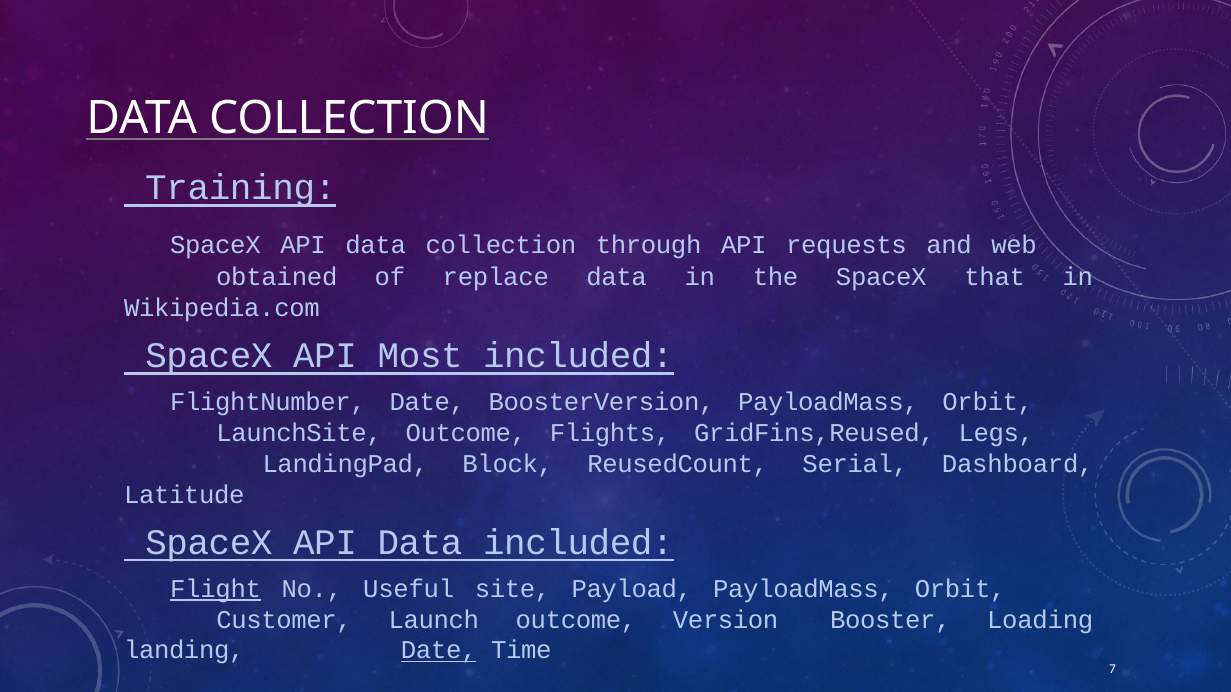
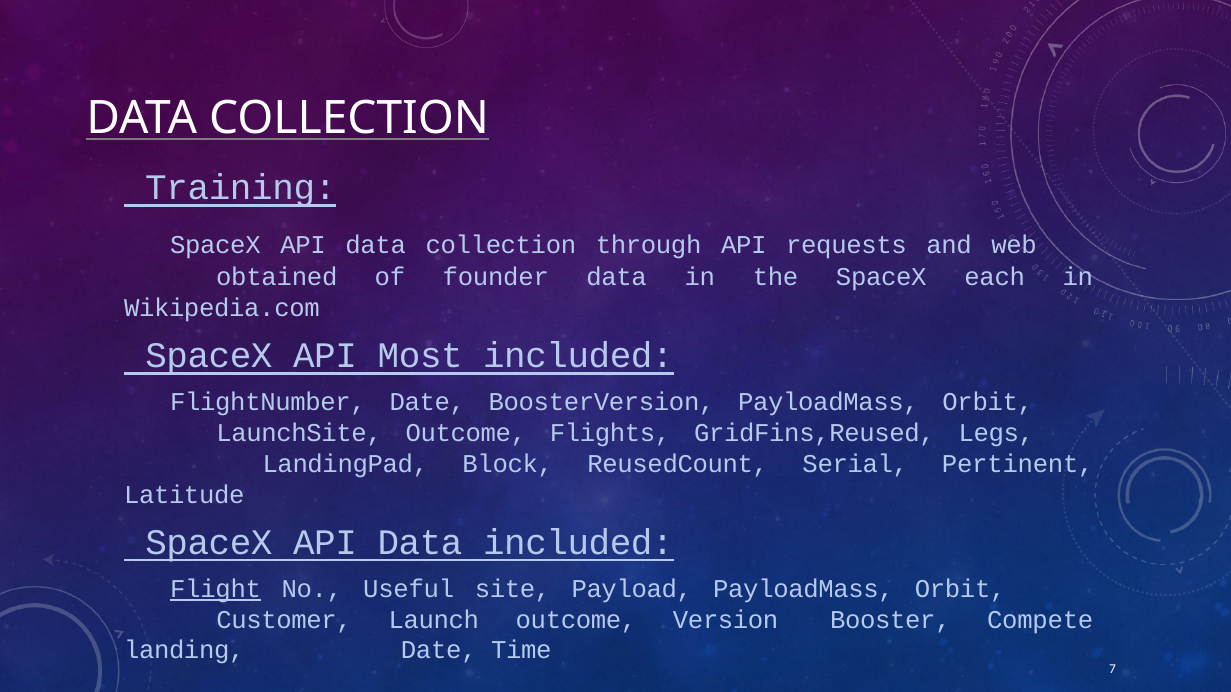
replace: replace -> founder (496, 278)
that: that -> each (995, 278)
Dashboard: Dashboard -> Pertinent (1018, 464)
Loading: Loading -> Compete (1040, 620)
Date underline: present -> none (439, 651)
